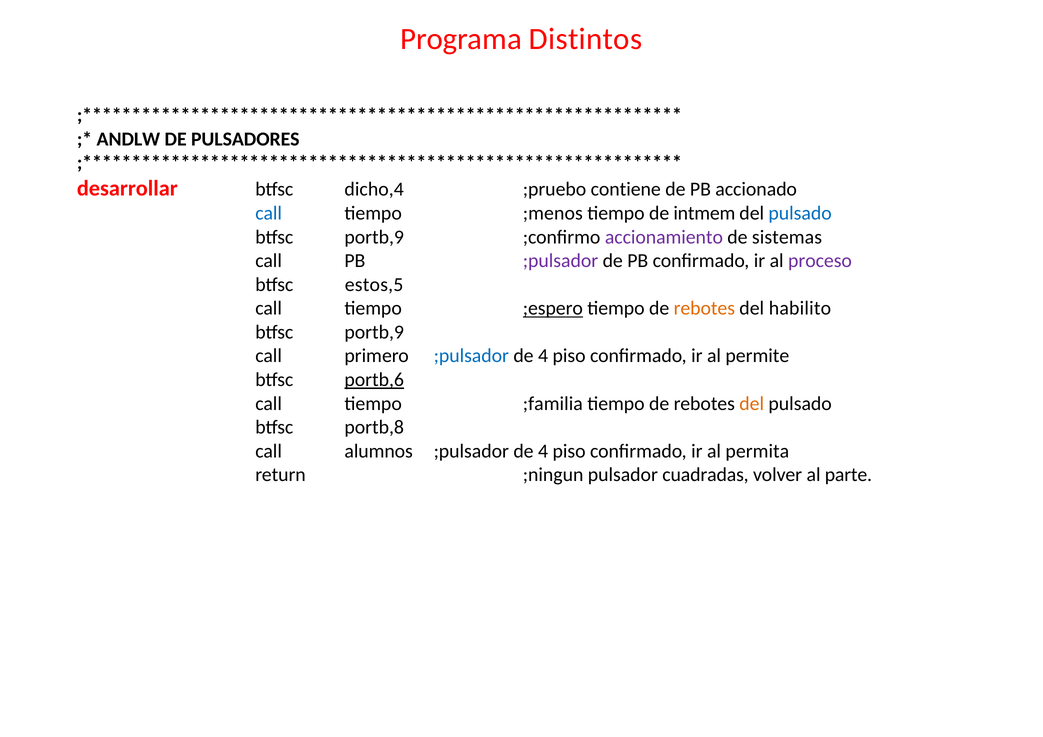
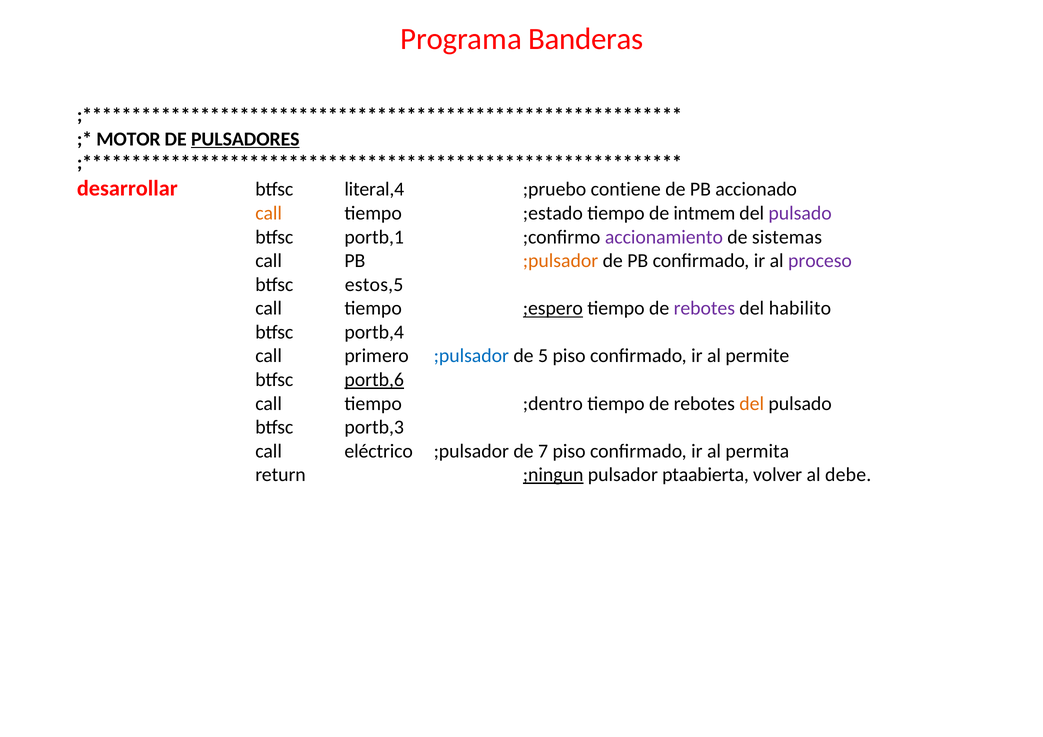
Distintos: Distintos -> Banderas (586, 39)
ANDLW: ANDLW -> MOTOR (128, 139)
PULSADORES underline: none -> present (245, 139)
dicho,4: dicho,4 -> literal,4 (374, 189)
call colour: blue -> orange (269, 213)
;menos: ;menos -> ;estado (553, 213)
pulsado colour: blue -> purple (800, 213)
portb,9: portb,9 -> portb,1 (374, 237)
;pulsador colour: purple -> orange (561, 261)
rebotes colour: orange -> purple (704, 309)
portb,9: portb,9 -> portb,4 (374, 332)
4: 4 -> 5 (543, 356)
;familia: ;familia -> ;dentro (553, 404)
portb,8: portb,8 -> portb,3 (374, 427)
alumnos: alumnos -> eléctrico (379, 451)
4: 4 -> 7 (543, 451)
;ningun underline: none -> present (553, 475)
cuadradas: cuadradas -> ptaabierta (706, 475)
parte: parte -> debe (848, 475)
